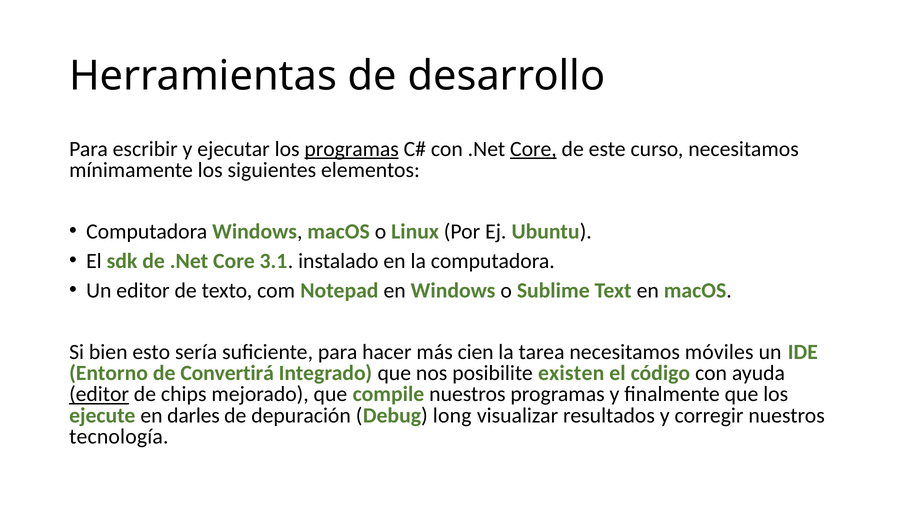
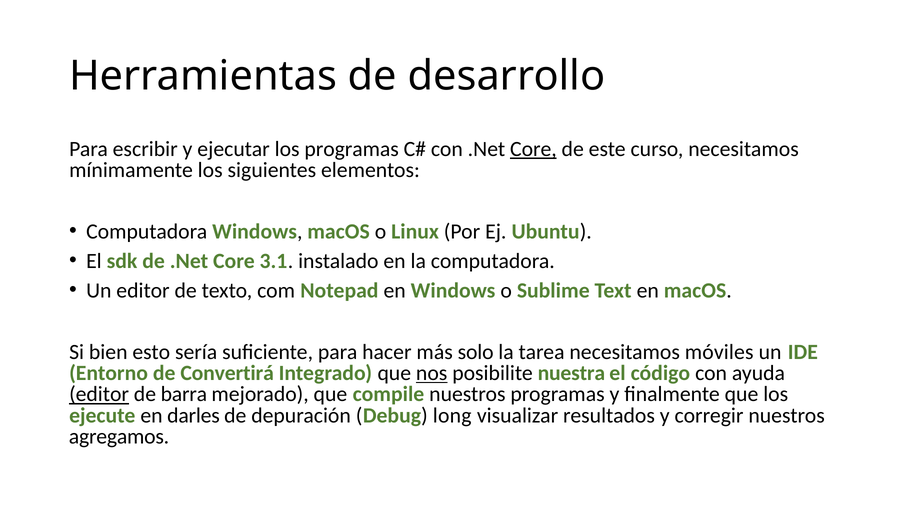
programas underline: present -> none (352, 149)
cien: cien -> solo (476, 352)
nos underline: none -> present (432, 373)
existen: existen -> nuestra (571, 373)
chips: chips -> barra (184, 394)
tecnología: tecnología -> agregamos (119, 437)
